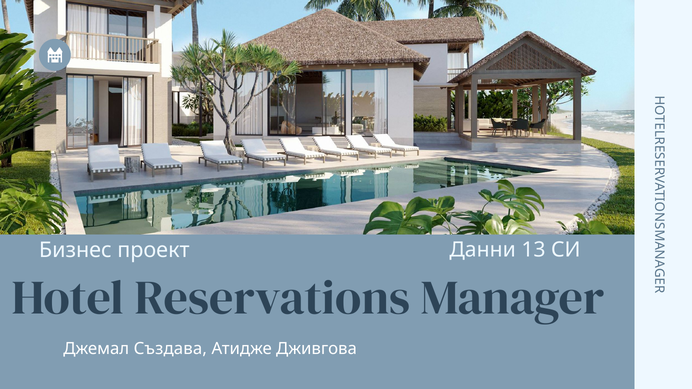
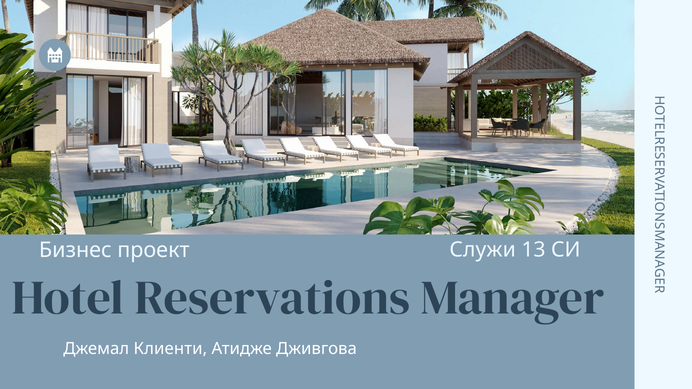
Данни: Данни -> Служи (483, 250)
Създава: Създава -> Клиенти (170, 349)
